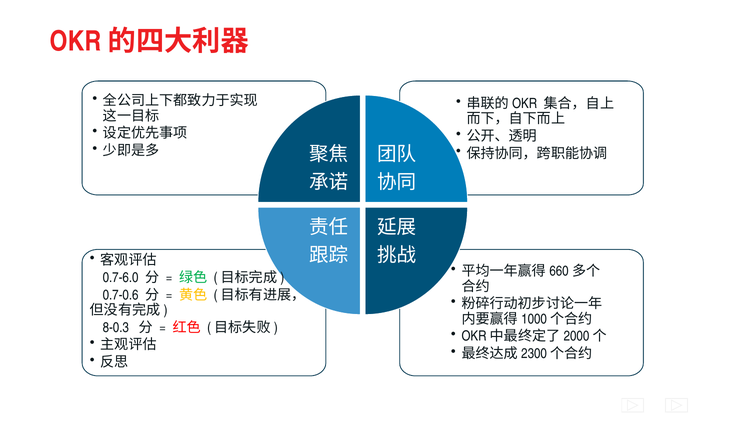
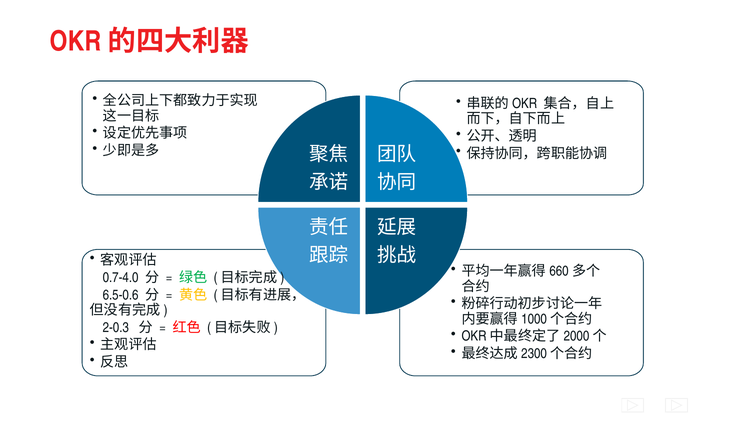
0.7-6.0: 0.7-6.0 -> 0.7-4.0 (121, 278)
0.7-0.6: 0.7-0.6 -> 6.5-0.6 (121, 295)
8-0.3: 8-0.3 -> 2-0.3 (116, 328)
